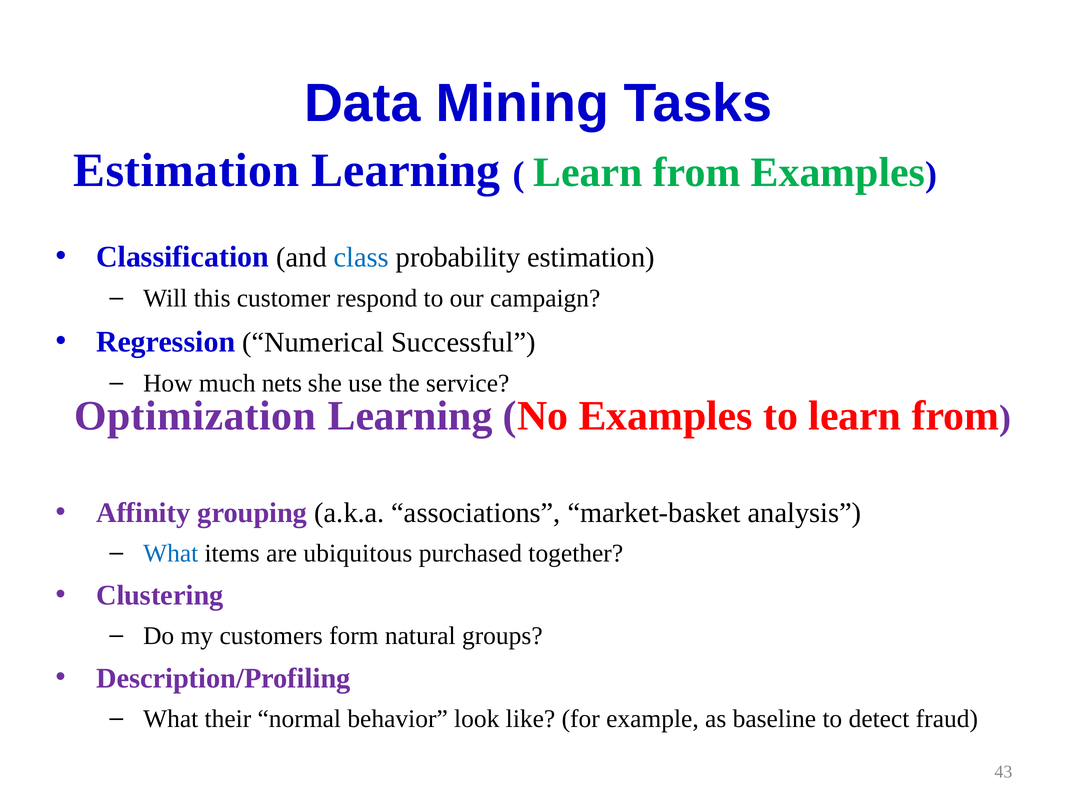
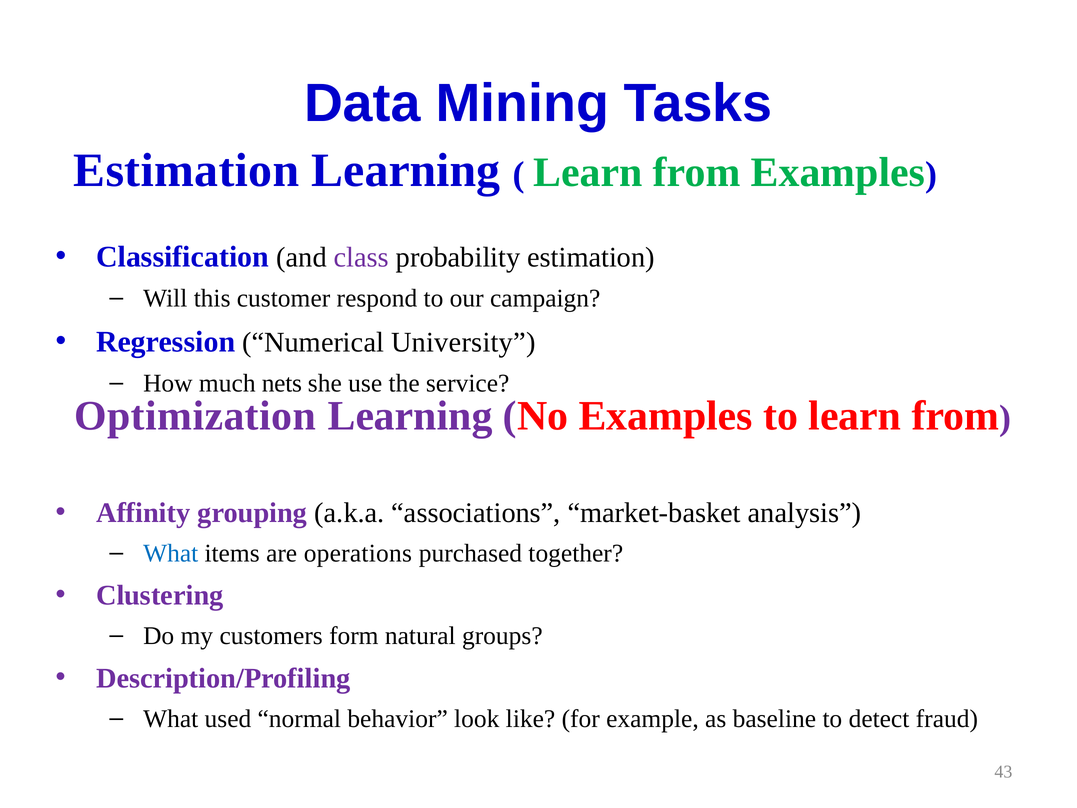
class colour: blue -> purple (361, 258)
Successful: Successful -> University (463, 343)
ubiquitous: ubiquitous -> operations (358, 553)
their: their -> used (228, 718)
